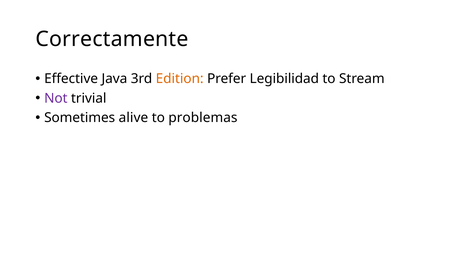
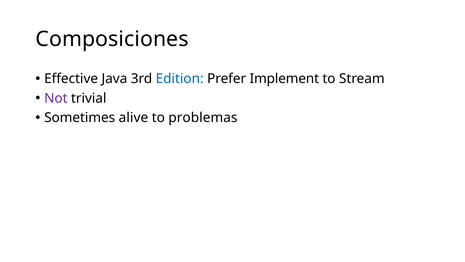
Correctamente: Correctamente -> Composiciones (112, 39)
Edition colour: orange -> blue (180, 79)
Legibilidad: Legibilidad -> Implement (284, 79)
